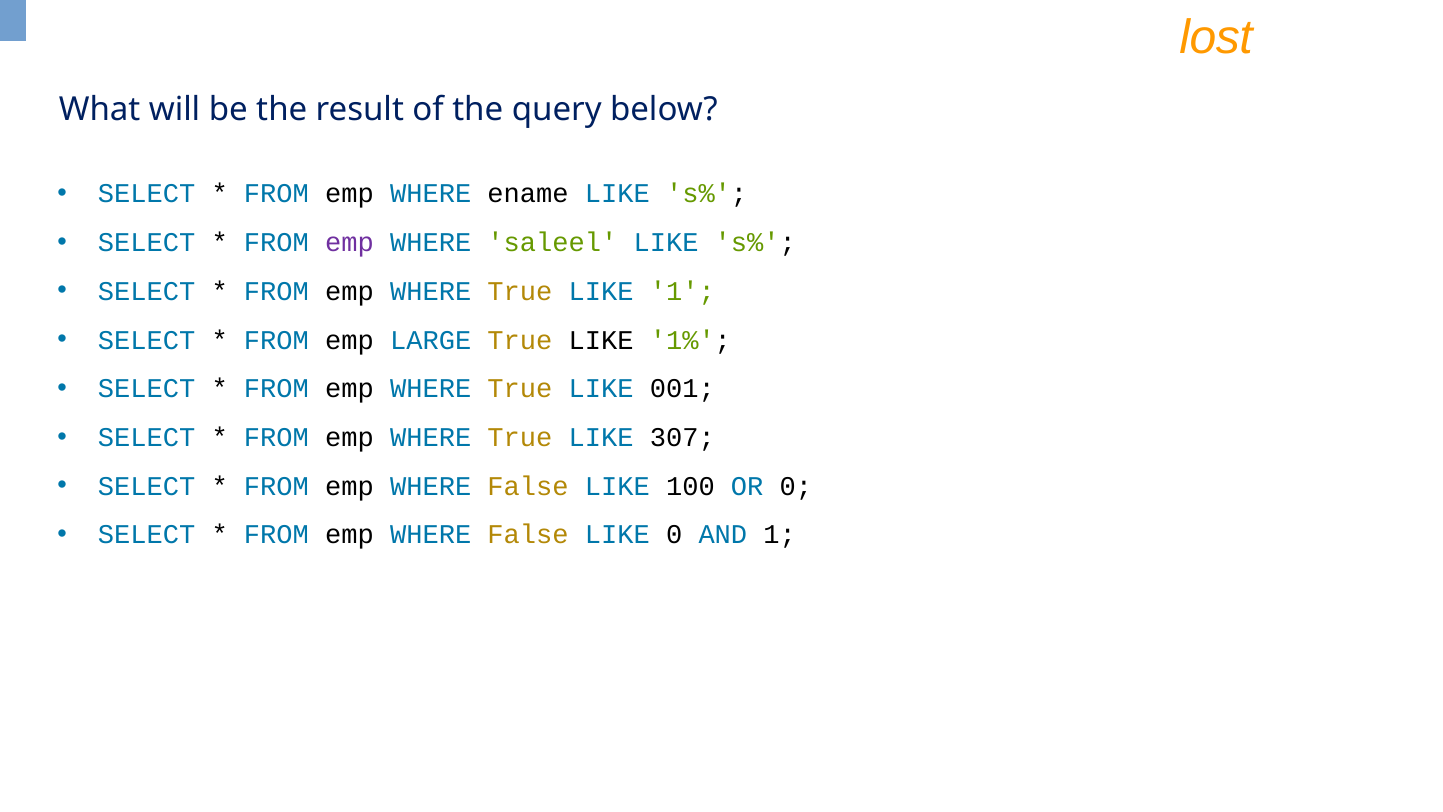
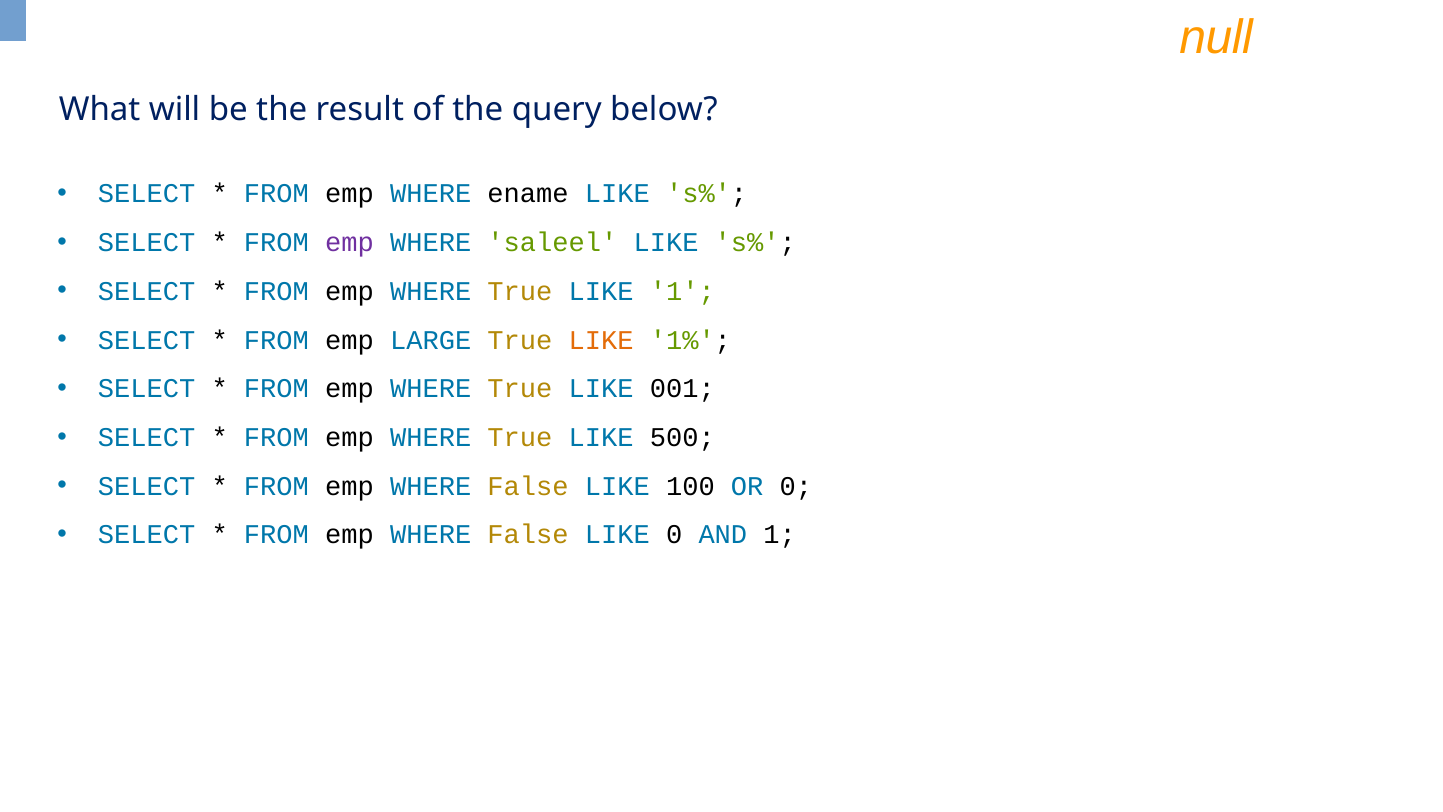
lost: lost -> null (1216, 38)
LIKE colour: black -> orange (601, 340)
307: 307 -> 500 (682, 437)
